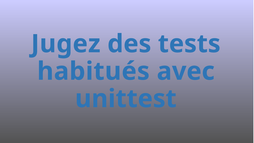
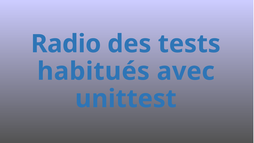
Jugez: Jugez -> Radio (66, 44)
